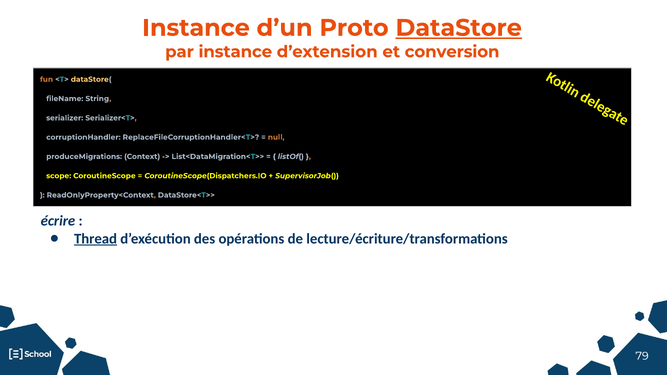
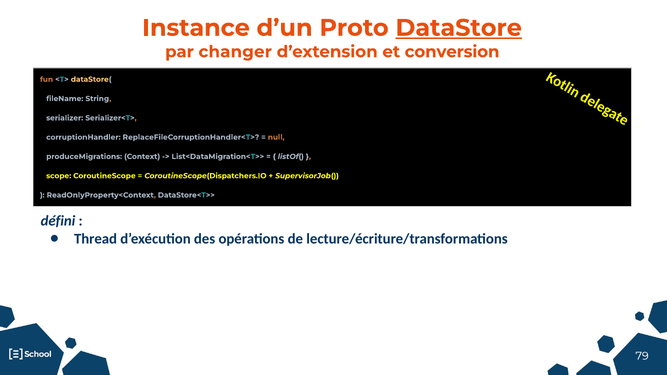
par instance: instance -> changer (235, 52)
écrire: écrire -> défini (58, 221)
Thread underline: present -> none (95, 239)
